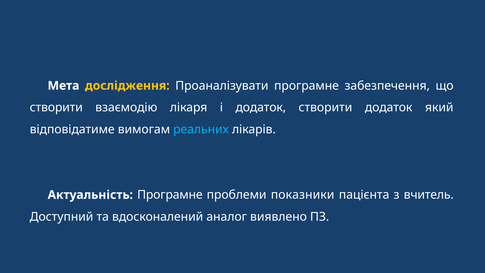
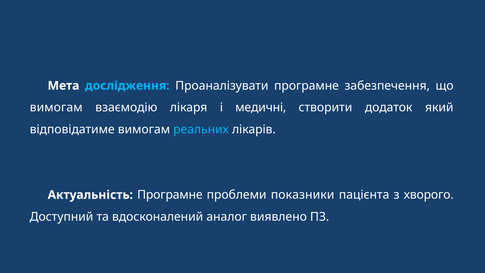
дослідження colour: yellow -> light blue (127, 86)
створити: створити -> вимогам (56, 107)
і додаток: додаток -> медичні (261, 107)
вчитель: вчитель -> хворого (429, 195)
